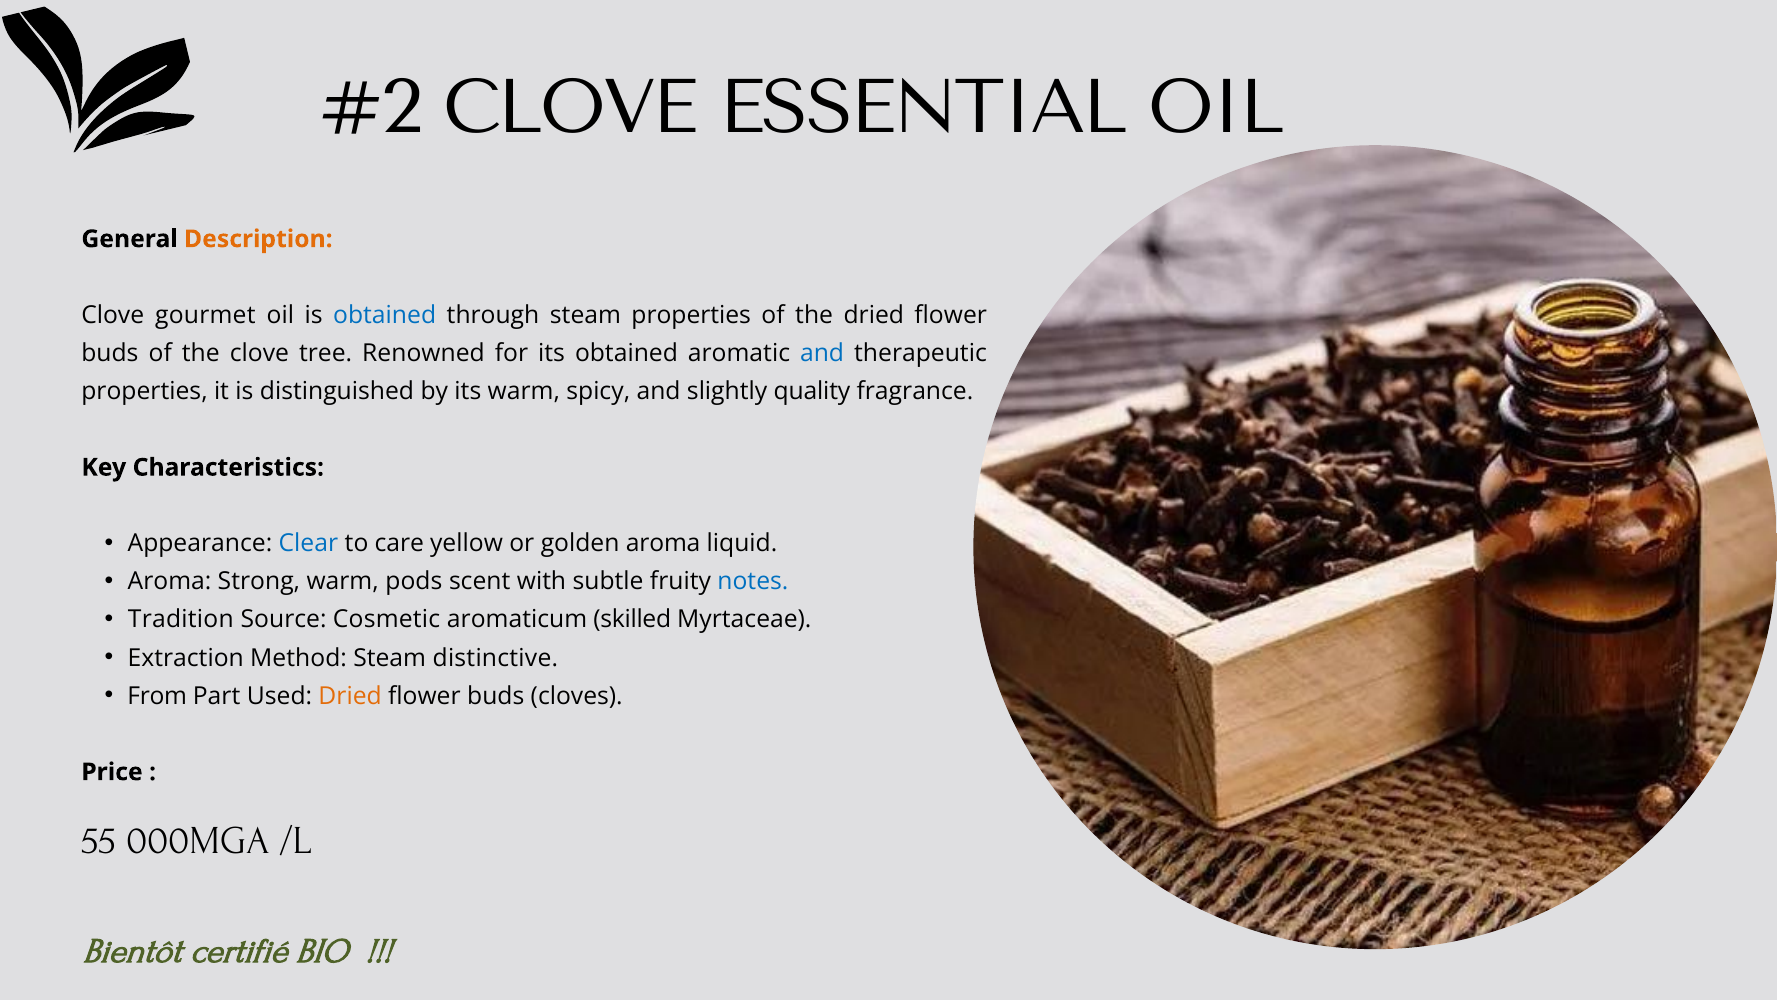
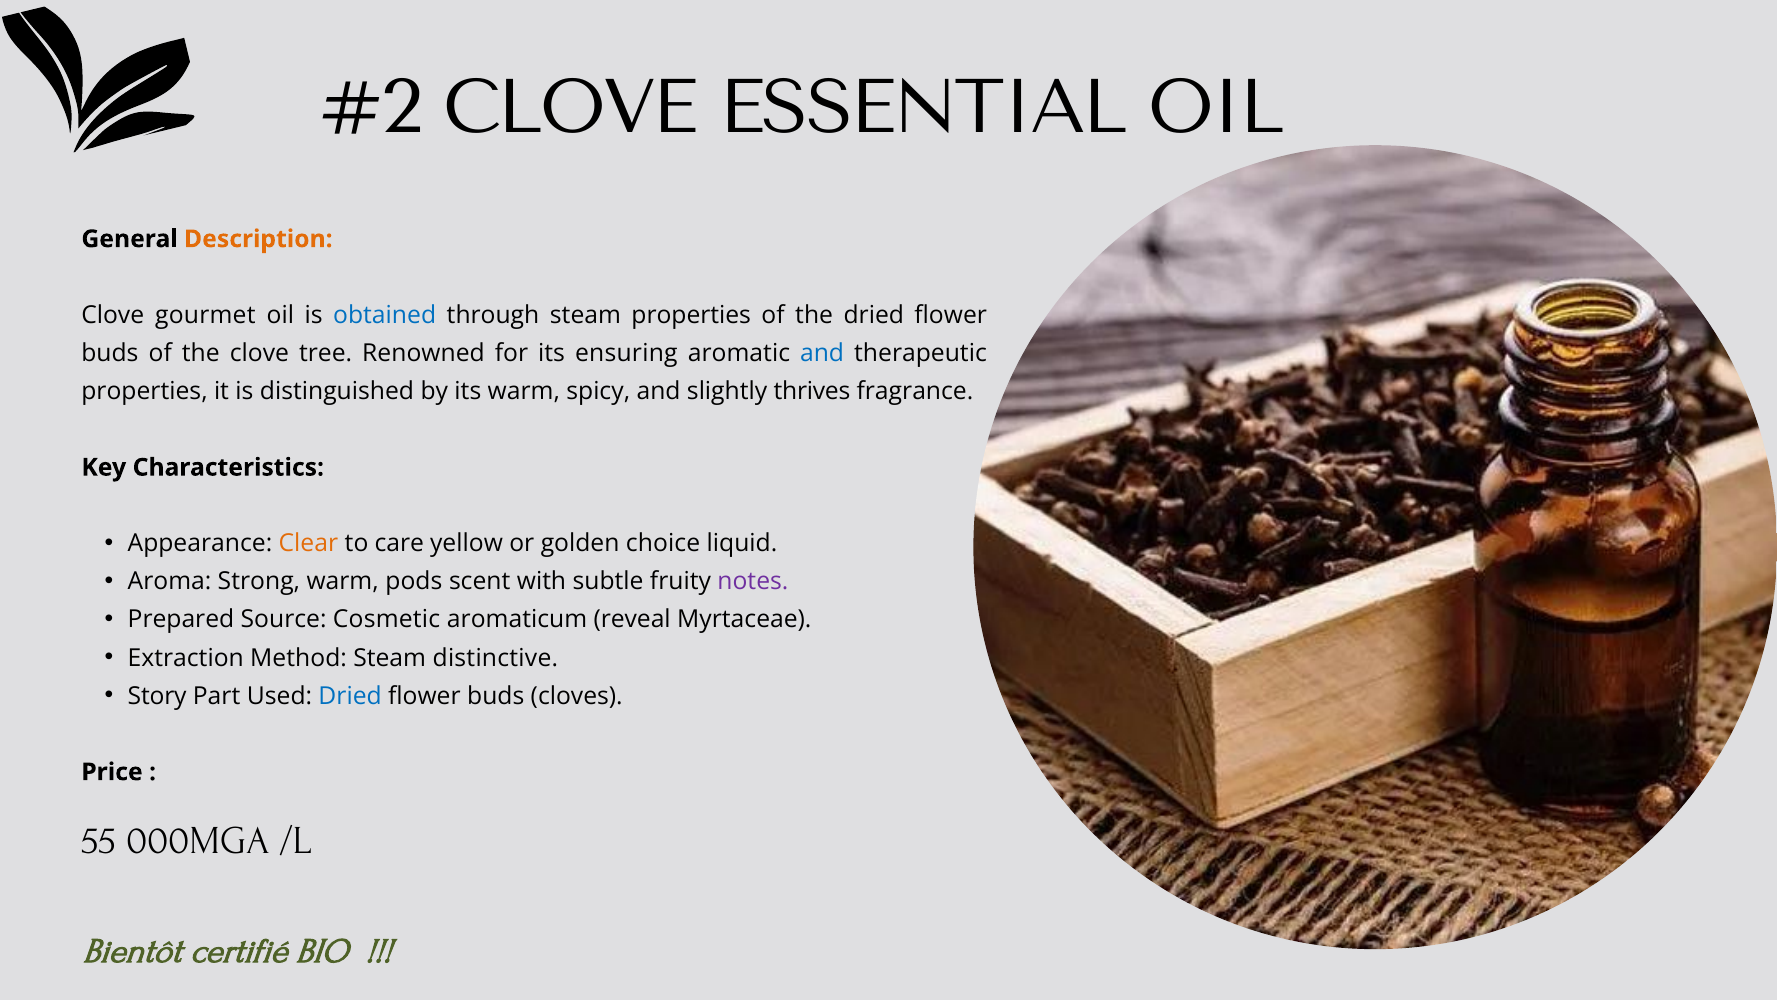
its obtained: obtained -> ensuring (626, 353)
quality: quality -> thrives (812, 391)
Clear colour: blue -> orange (308, 543)
golden aroma: aroma -> choice (663, 543)
notes colour: blue -> purple (753, 581)
Tradition: Tradition -> Prepared (181, 620)
skilled: skilled -> reveal (632, 620)
From: From -> Story (157, 696)
Dried colour: orange -> blue (350, 696)
